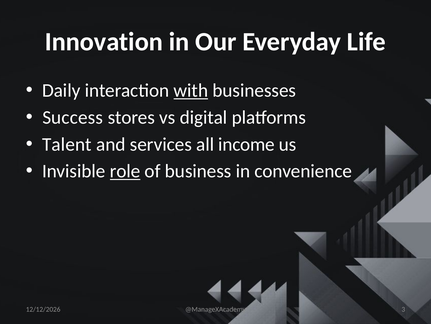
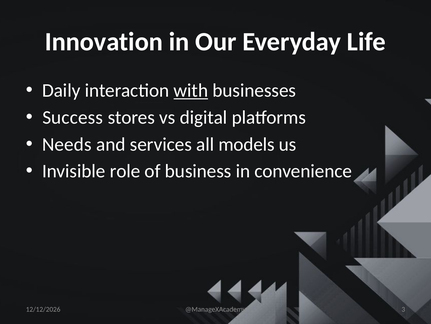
Talent: Talent -> Needs (67, 144)
income: income -> models (246, 144)
role underline: present -> none (125, 171)
